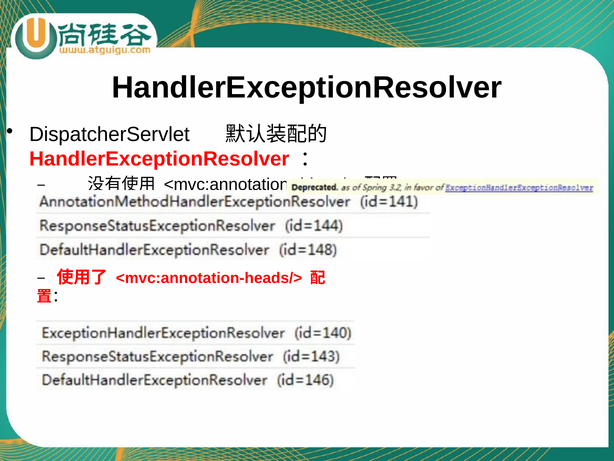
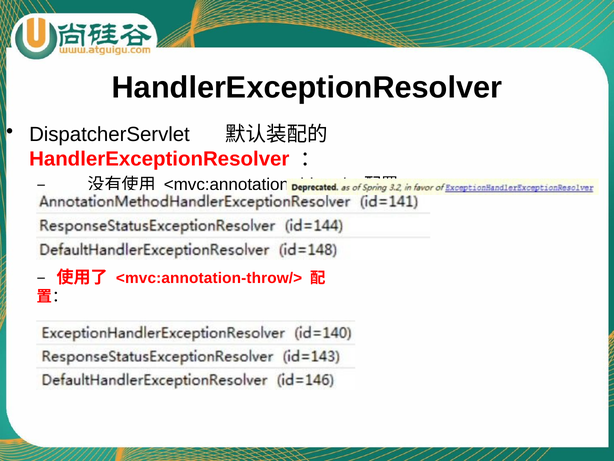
<mvc:annotation-heads/>: <mvc:annotation-heads/> -> <mvc:annotation-throw/> (209, 278)
